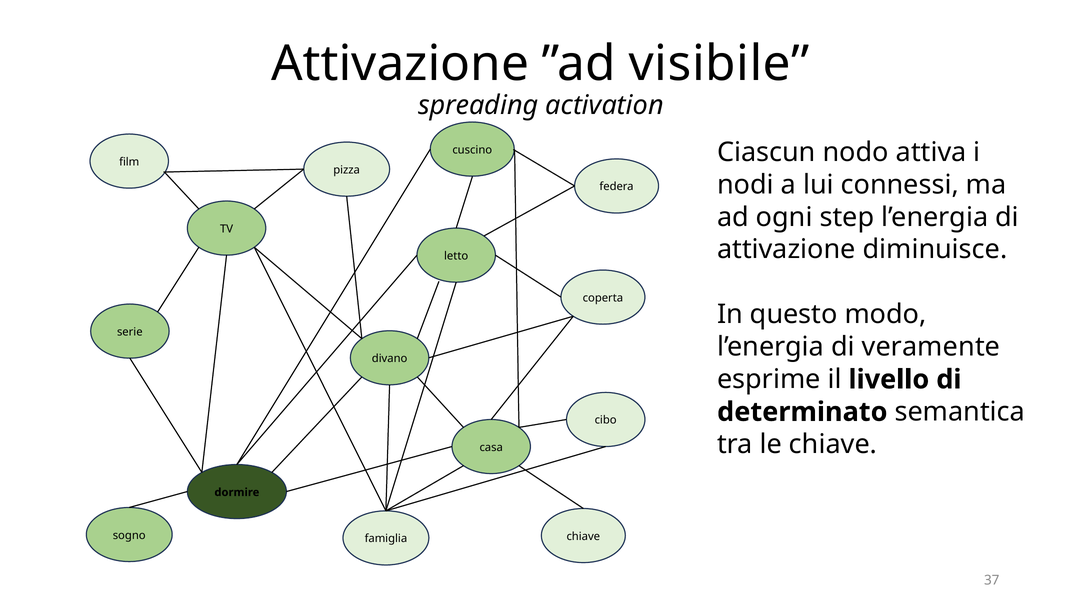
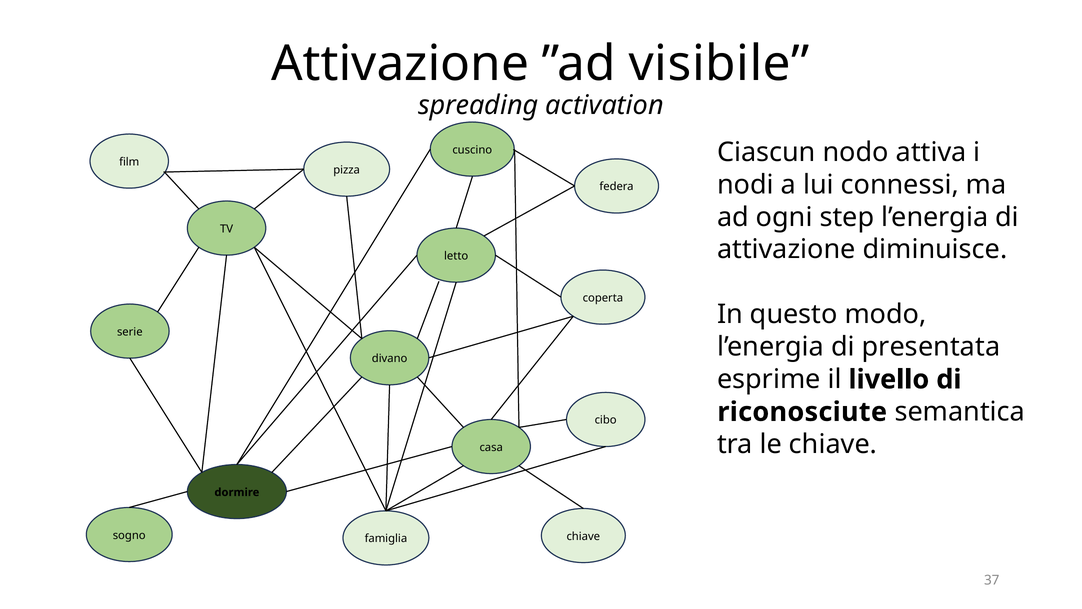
veramente: veramente -> presentata (931, 347)
determinato: determinato -> riconosciute (802, 412)
